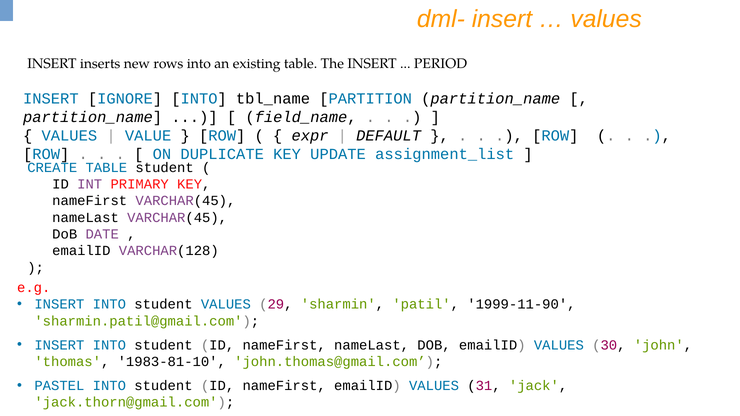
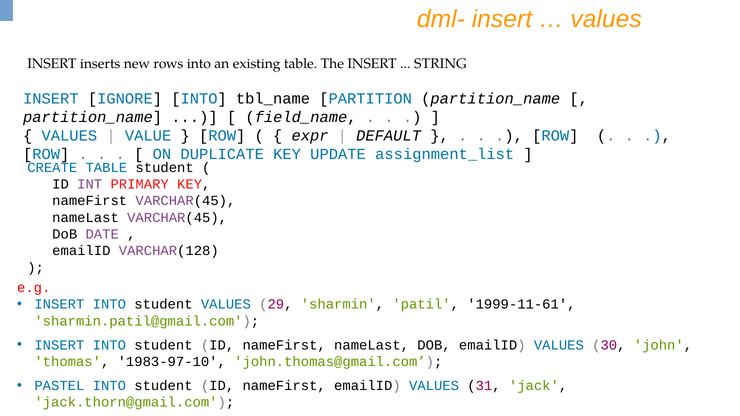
PERIOD: PERIOD -> STRING (440, 64)
1999-11-90: 1999-11-90 -> 1999-11-61 (521, 305)
1983-81-10: 1983-81-10 -> 1983-97-10 (172, 362)
